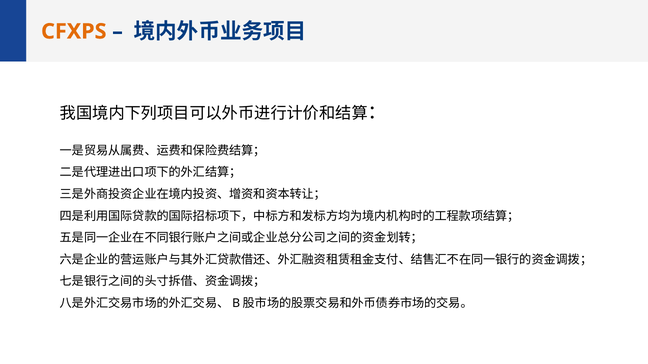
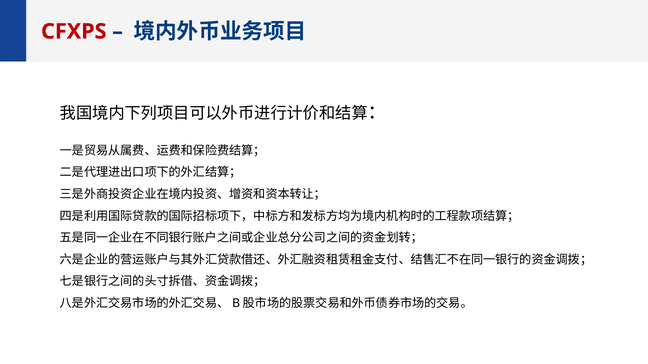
CFXPS colour: orange -> red (74, 32)
